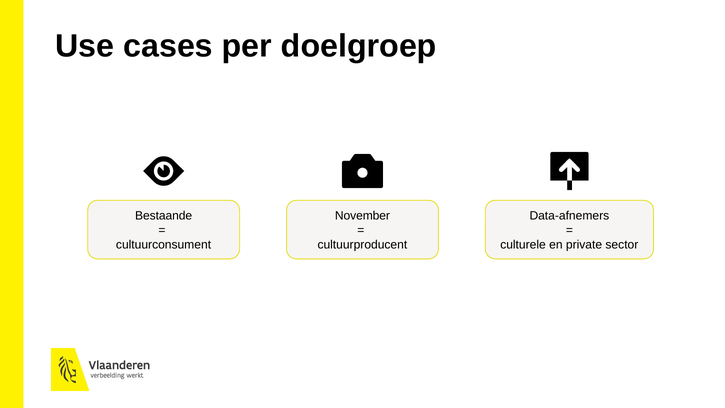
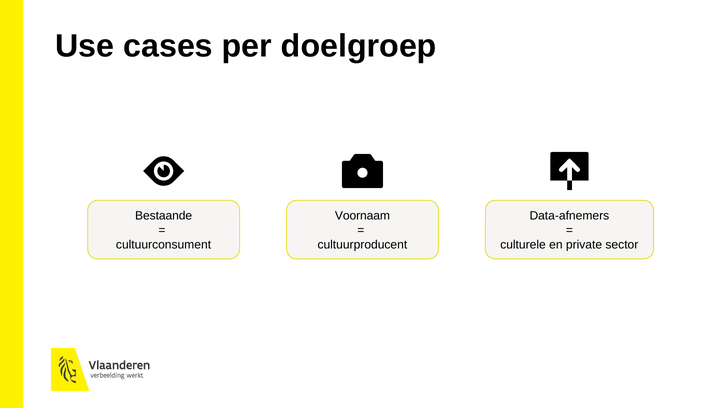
November: November -> Voornaam (362, 216)
